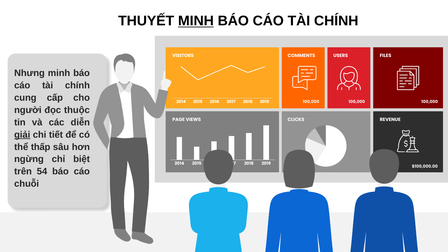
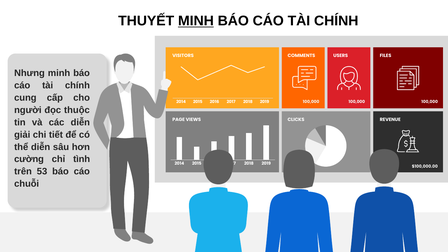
giải underline: present -> none (22, 135)
thể thấp: thấp -> diễn (41, 147)
ngừng: ngừng -> cường (29, 159)
biệt: biệt -> tình (82, 159)
54: 54 -> 53 (42, 172)
